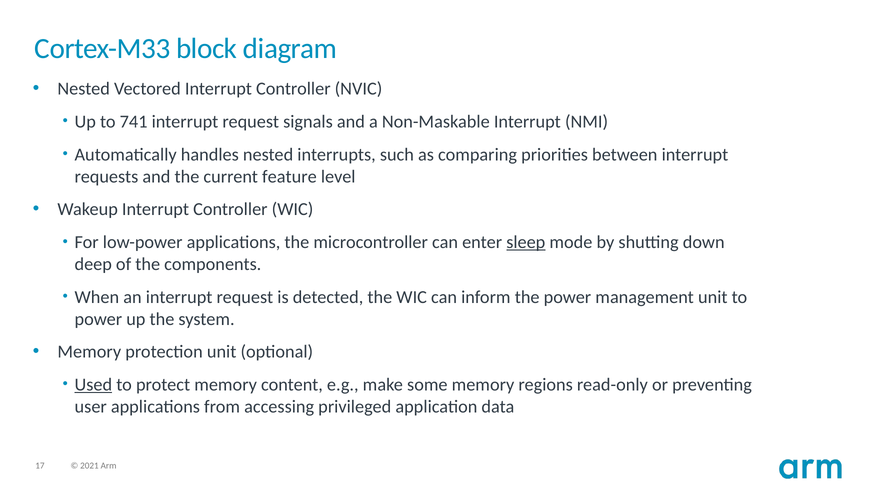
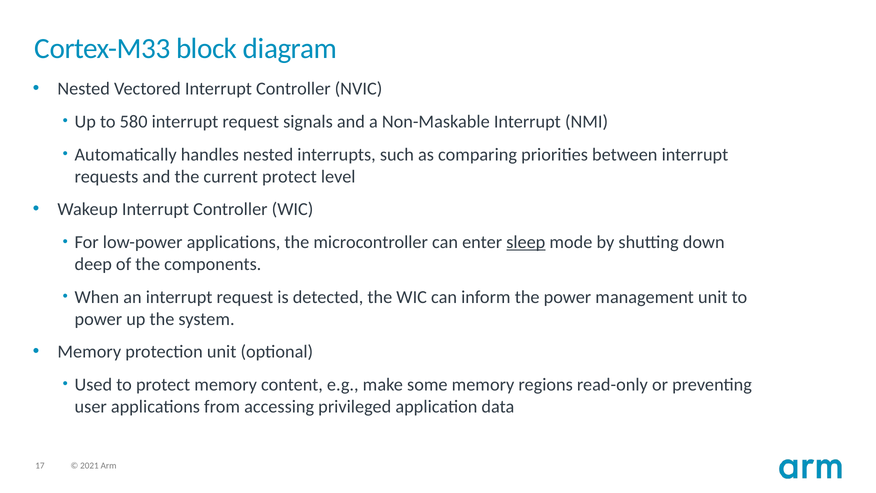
741: 741 -> 580 (134, 122)
current feature: feature -> protect (289, 176)
Used underline: present -> none (93, 385)
